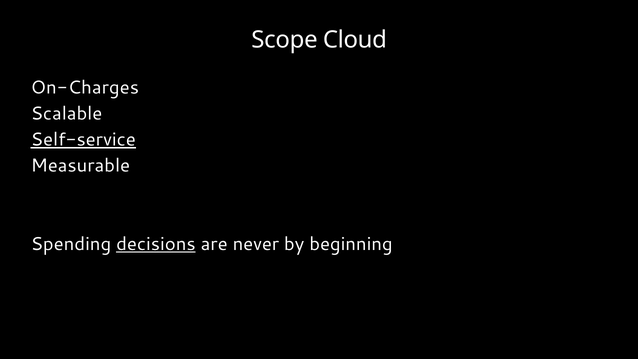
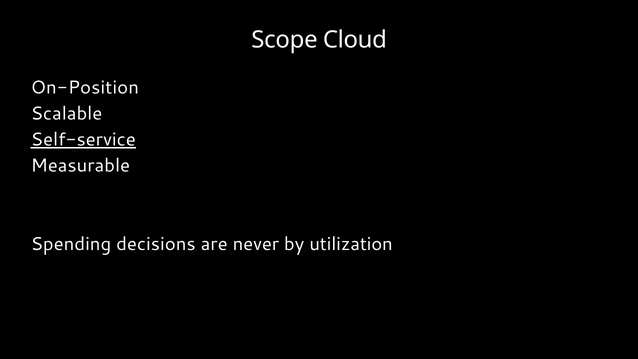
On-Charges: On-Charges -> On-Position (85, 88)
decisions underline: present -> none (156, 244)
beginning: beginning -> utilization (351, 244)
